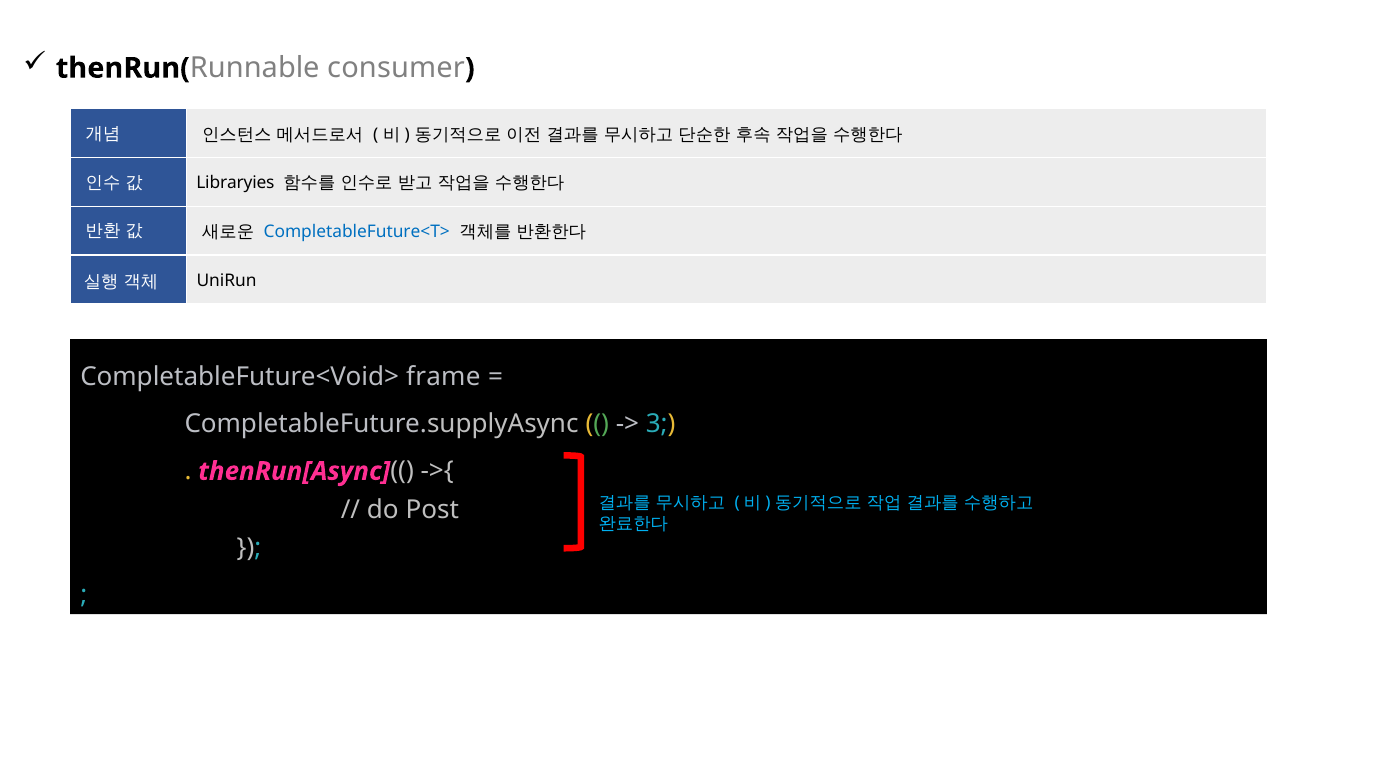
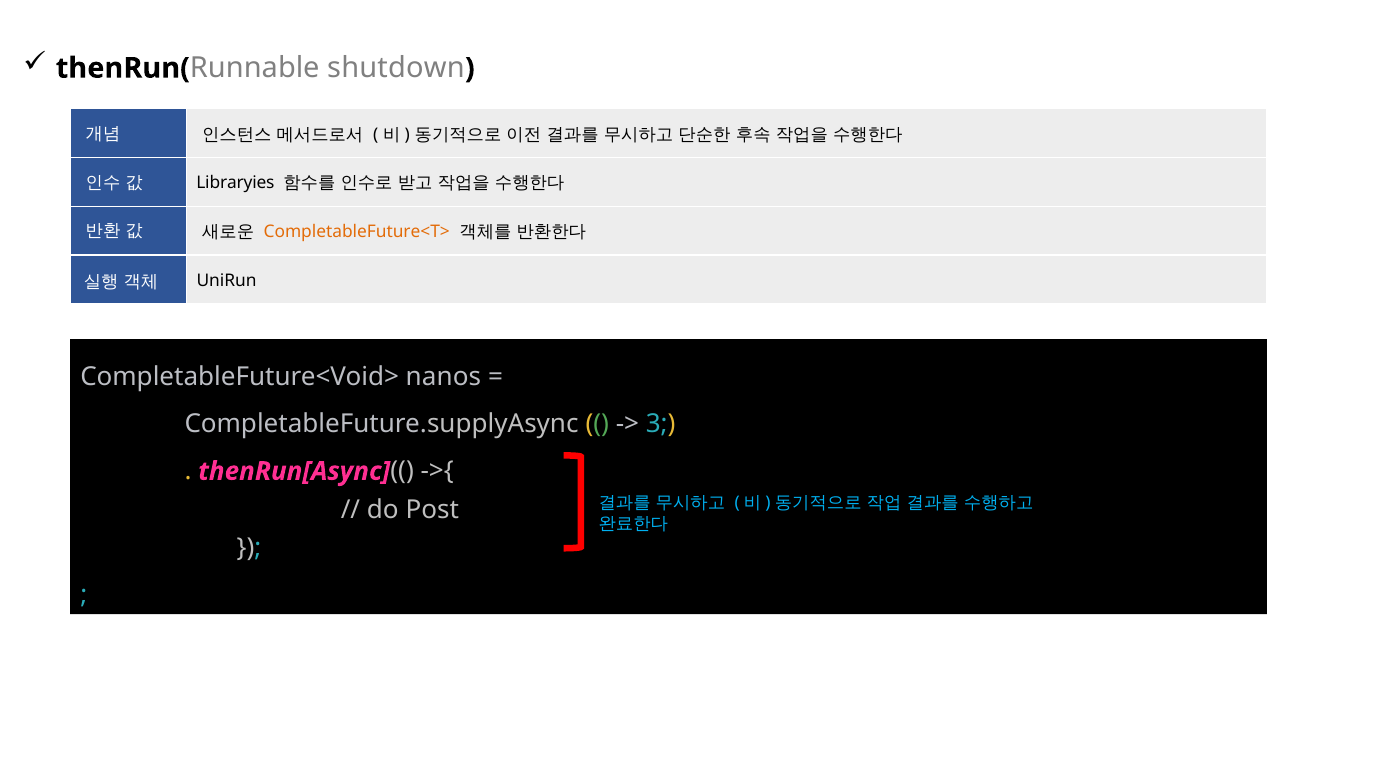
consumer: consumer -> shutdown (396, 68)
CompletableFuture<T> colour: blue -> orange (357, 232)
frame: frame -> nanos (443, 377)
